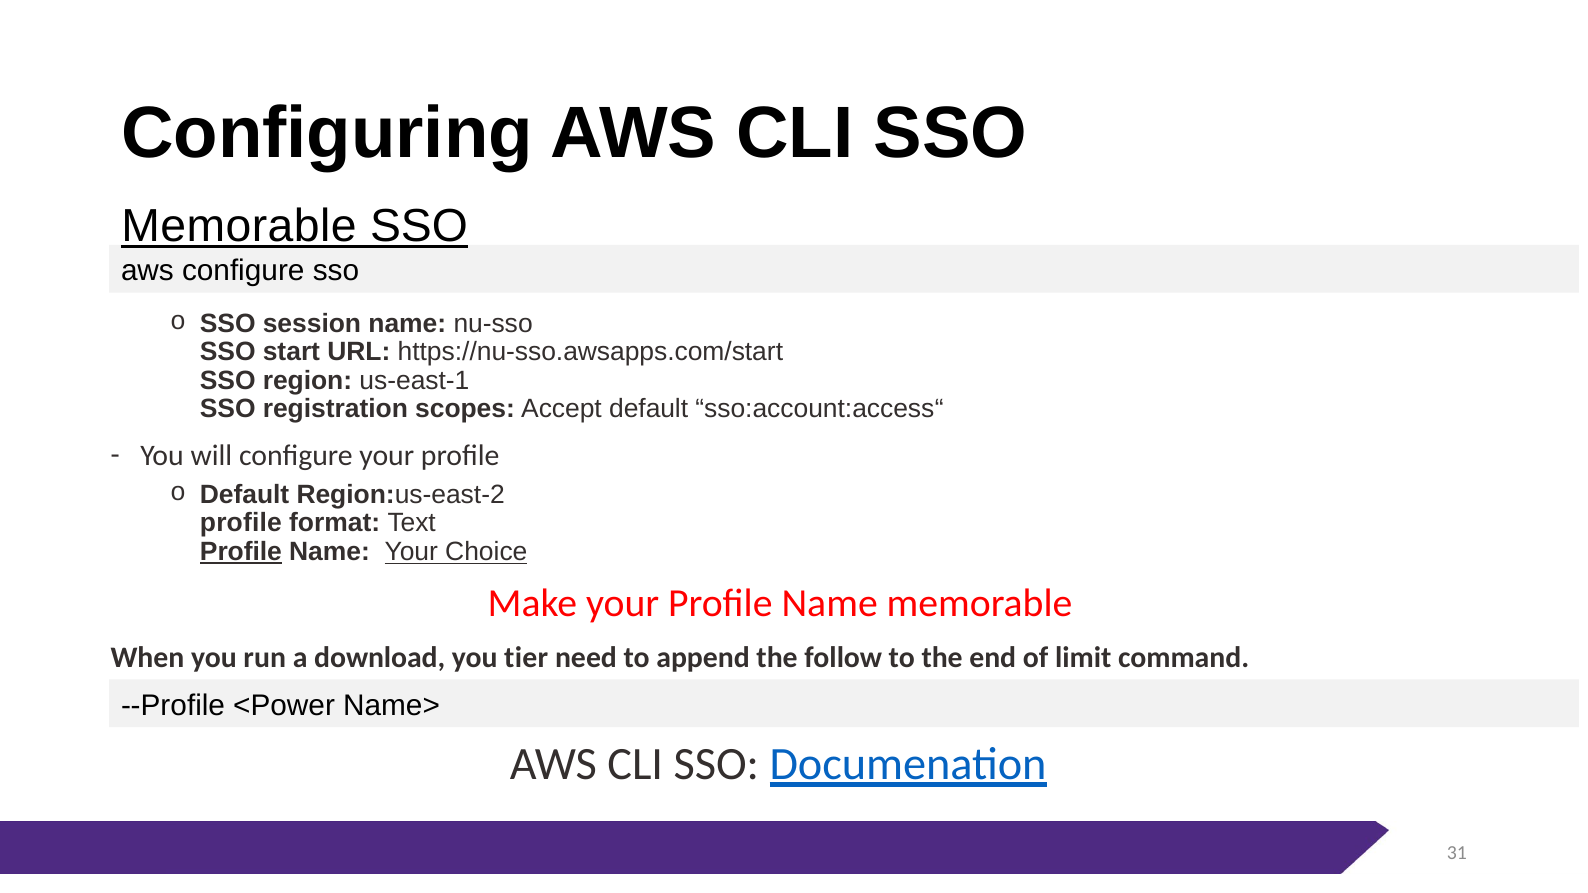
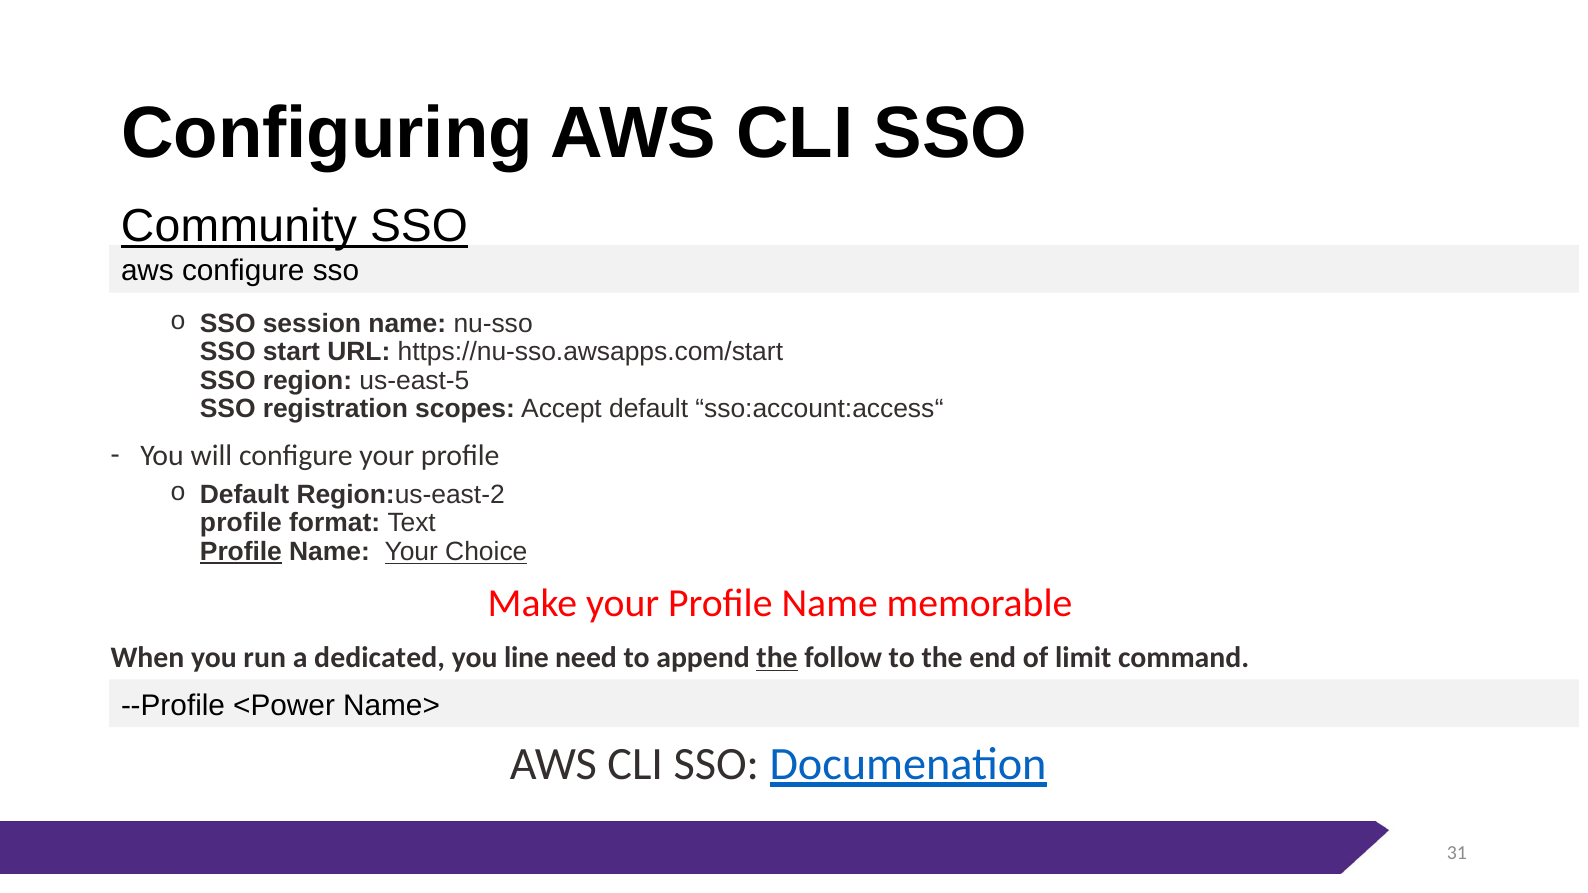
Memorable: Memorable -> Community (239, 226)
us-east-1: us-east-1 -> us-east-5 (414, 381)
download: download -> dedicated (380, 658)
tier: tier -> line (526, 658)
the underline: none -> present (777, 658)
